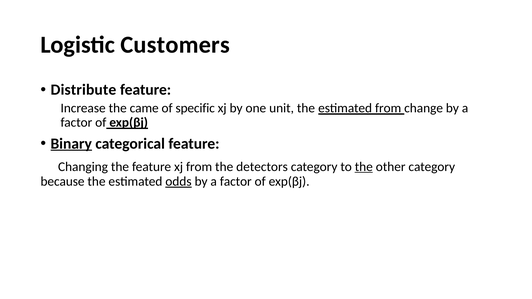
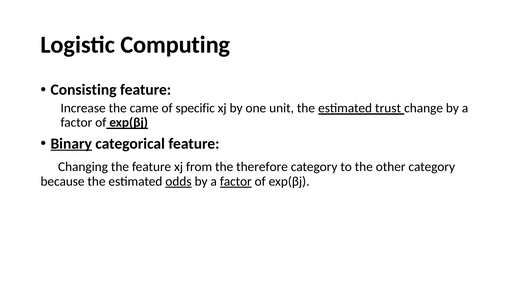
Customers: Customers -> Computing (175, 45)
Distribute: Distribute -> Consisting (84, 90)
estimated from: from -> trust (388, 108)
detectors: detectors -> therefore (262, 167)
the underline: present -> none (364, 167)
factor underline: none -> present (236, 182)
